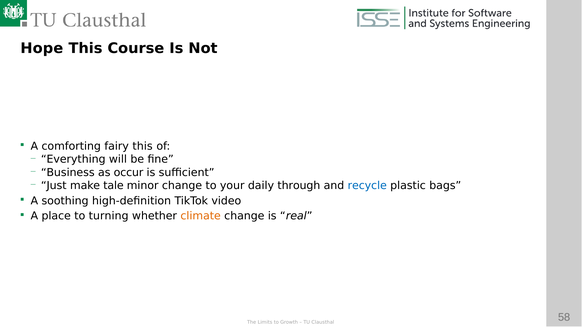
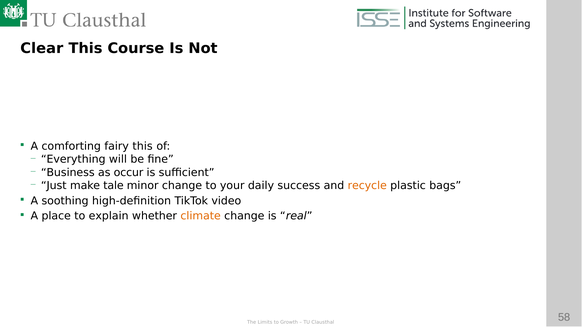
Hope: Hope -> Clear (42, 48)
through: through -> success (299, 186)
recycle colour: blue -> orange (367, 186)
turning: turning -> explain (109, 216)
